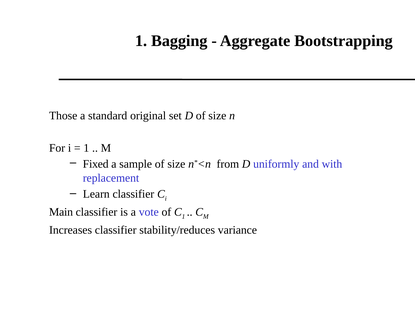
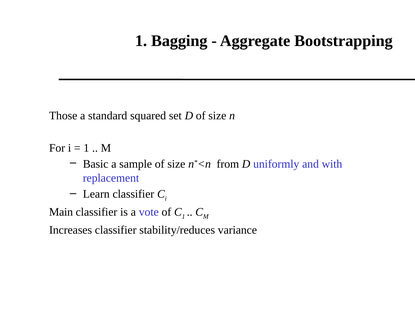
original: original -> squared (148, 116)
Fixed: Fixed -> Basic (96, 164)
